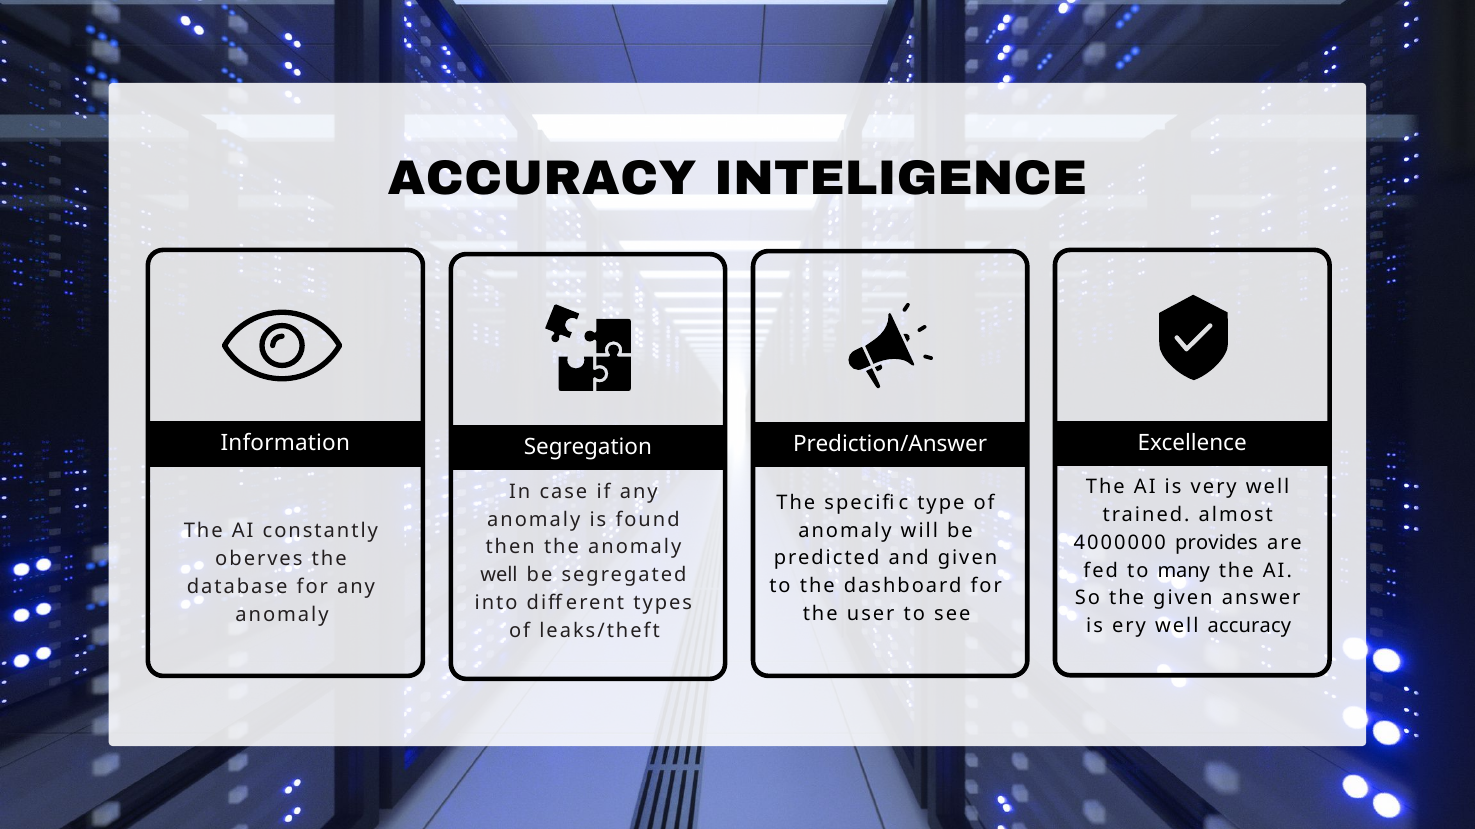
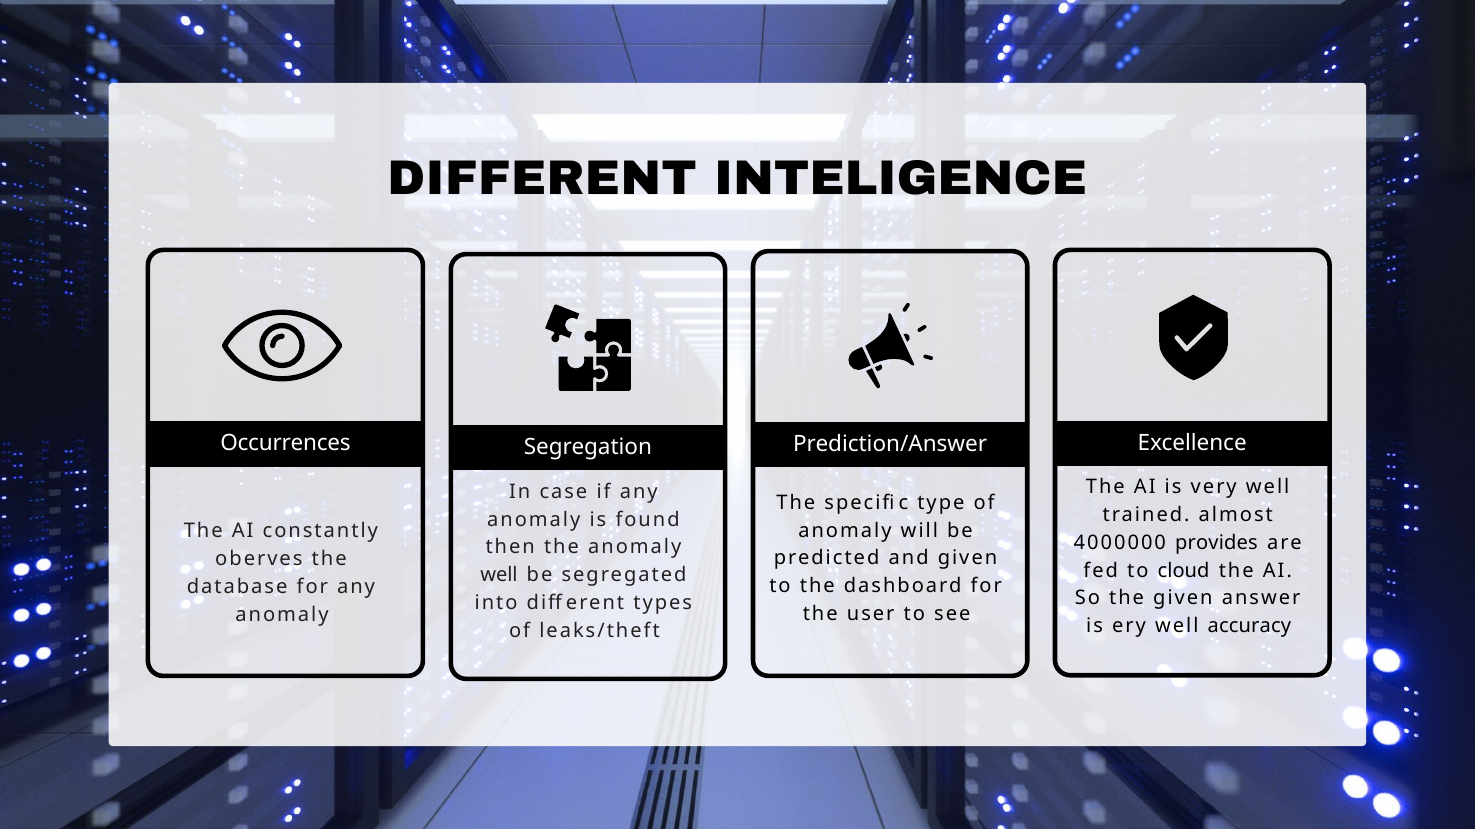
ACCURACY: ACCURACY -> DIFFERENT (542, 179)
Information: Information -> Occurrences (285, 444)
many: many -> cloud (1184, 571)
